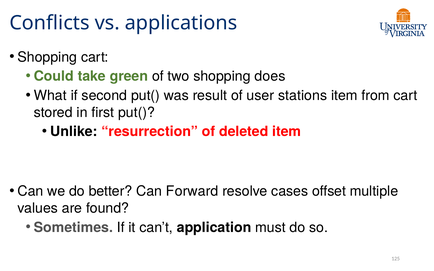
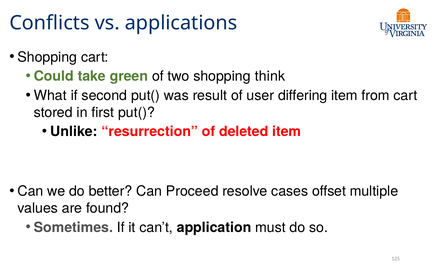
does: does -> think (270, 76)
stations: stations -> differing (303, 96)
Forward: Forward -> Proceed (192, 191)
